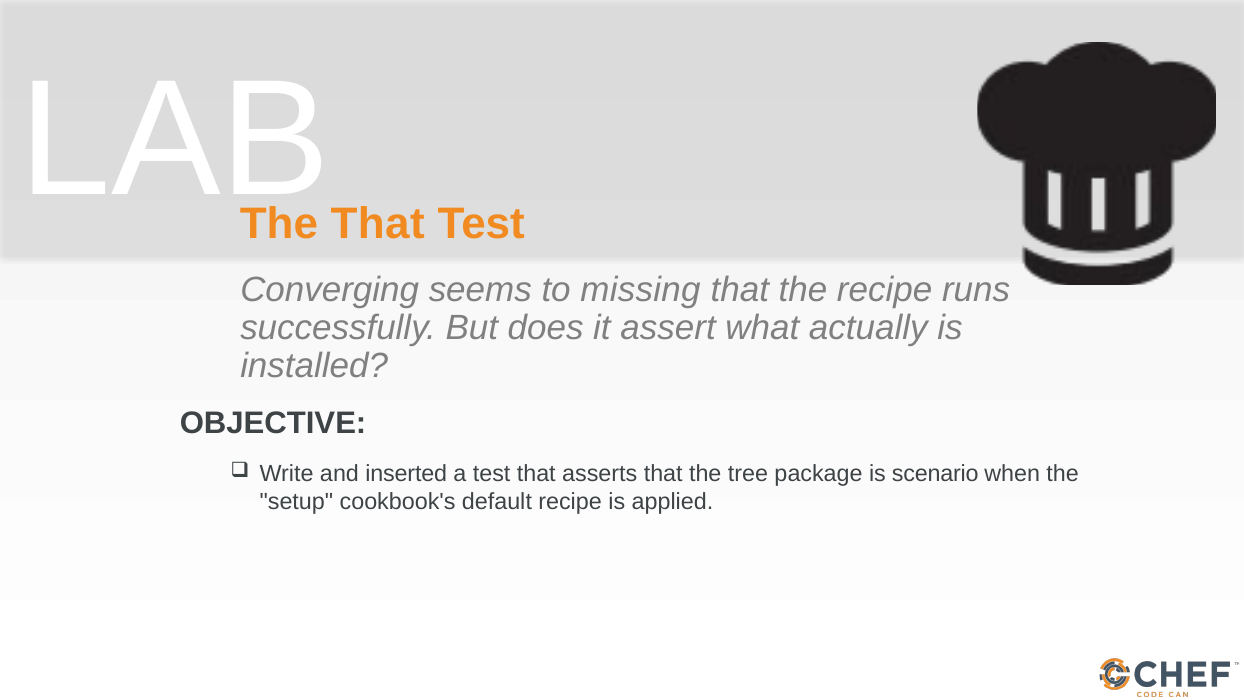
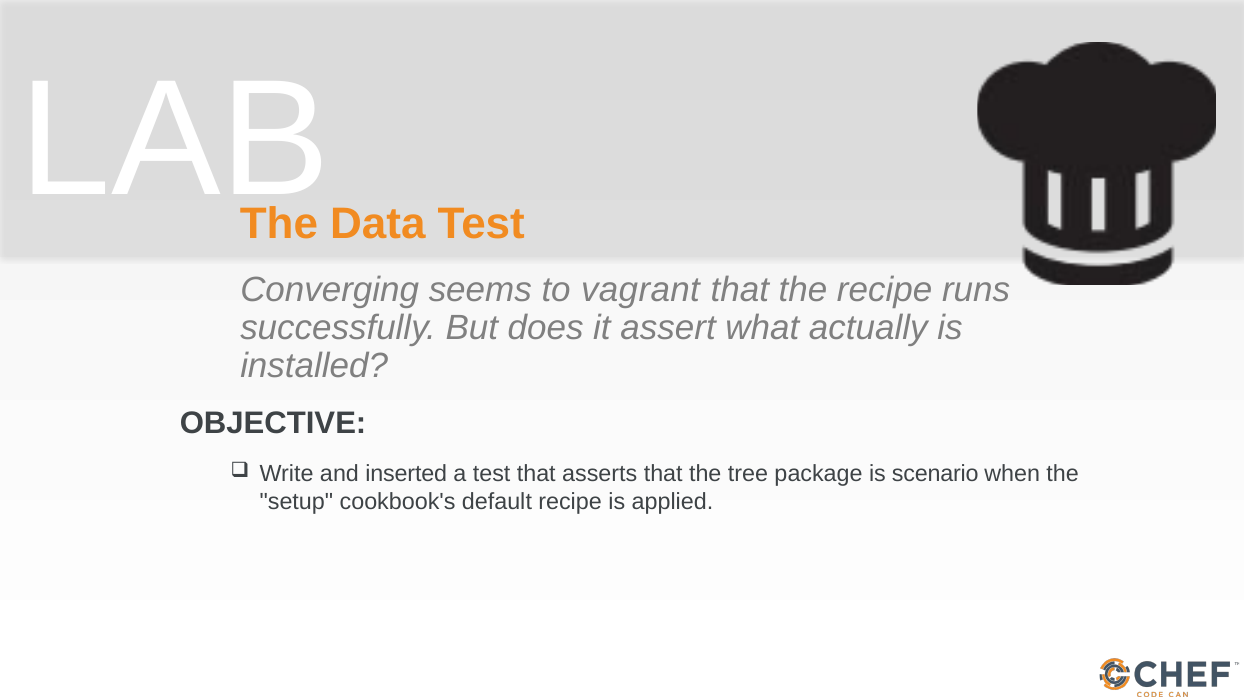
That: That -> Data (378, 224)
missing: missing -> vagrant (640, 290)
